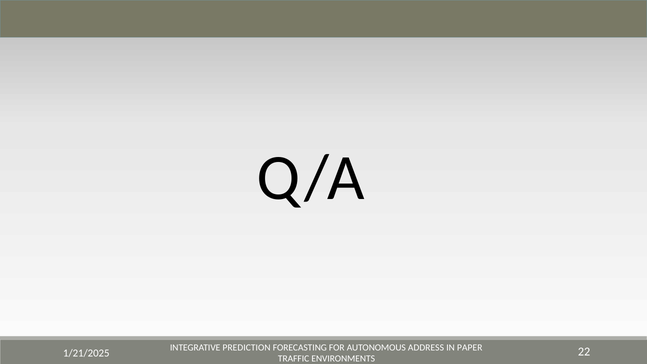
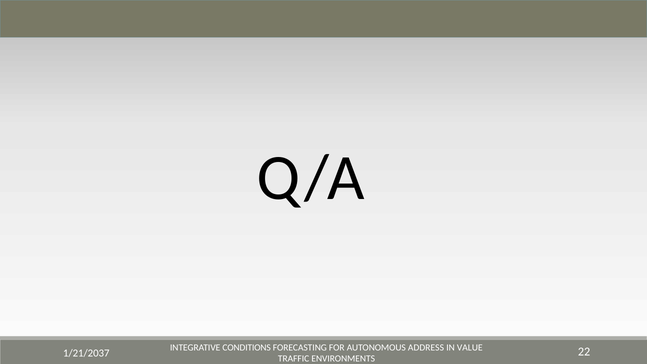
PREDICTION: PREDICTION -> CONDITIONS (247, 347)
PAPER: PAPER -> VALUE (470, 347)
1/21/2025: 1/21/2025 -> 1/21/2037 (86, 353)
